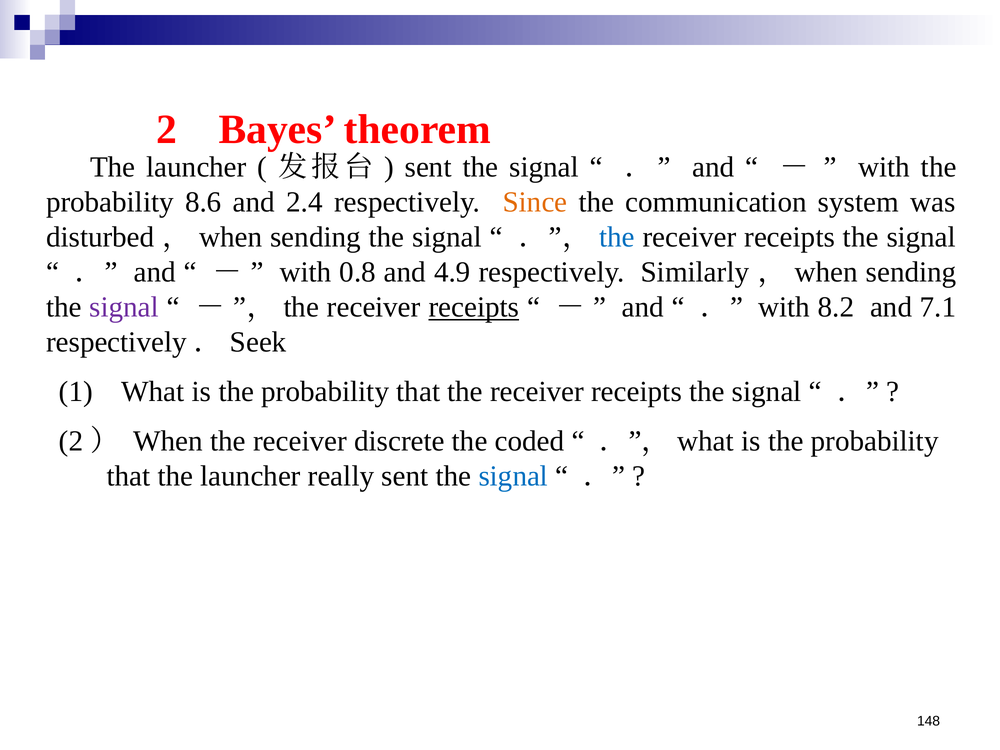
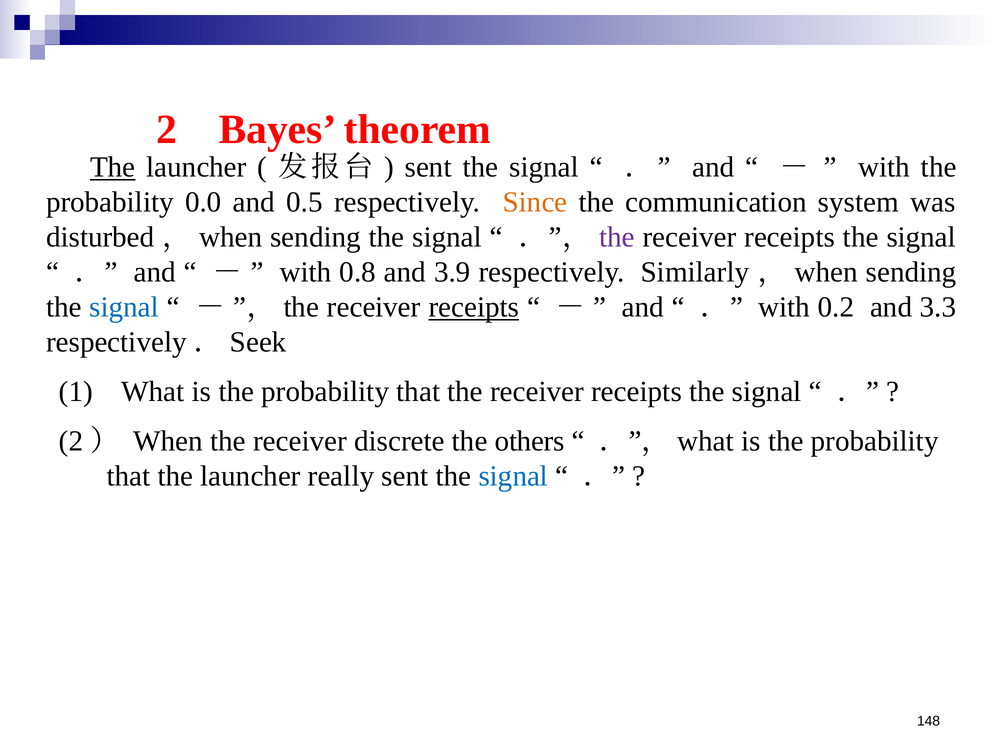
The underline: none -> present (113, 167)
8.6: 8.6 -> 0.0 (203, 202)
2.4: 2.4 -> 0.5 (304, 202)
the colour: blue -> purple (617, 237)
4.9: 4.9 -> 3.9 (452, 272)
signal colour: purple -> blue (124, 307)
8.2: 8.2 -> 0.2 (836, 307)
7.1: 7.1 -> 3.3 (938, 307)
coded: coded -> others (530, 441)
